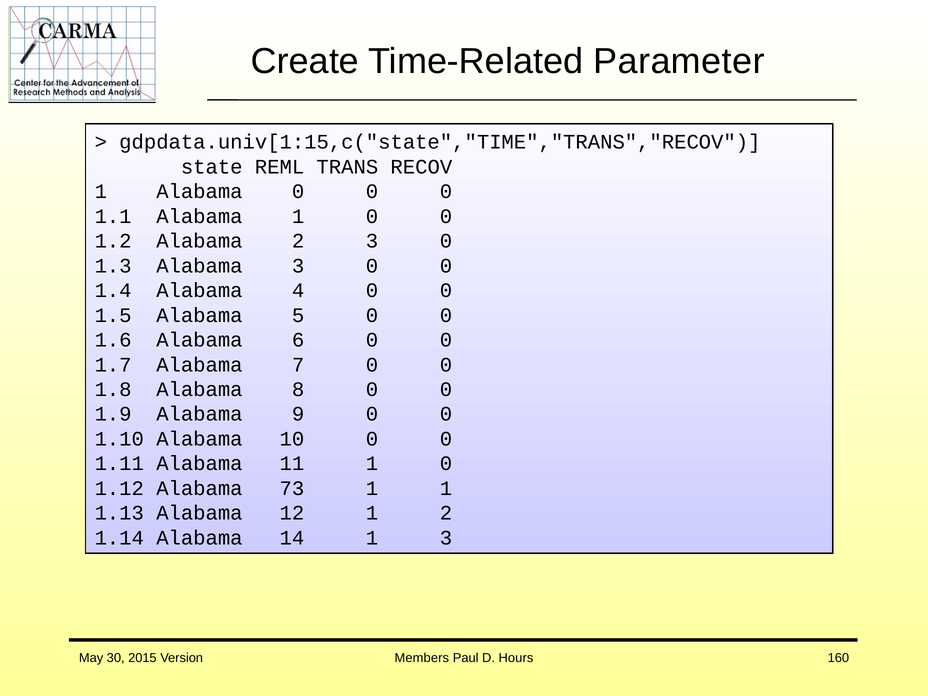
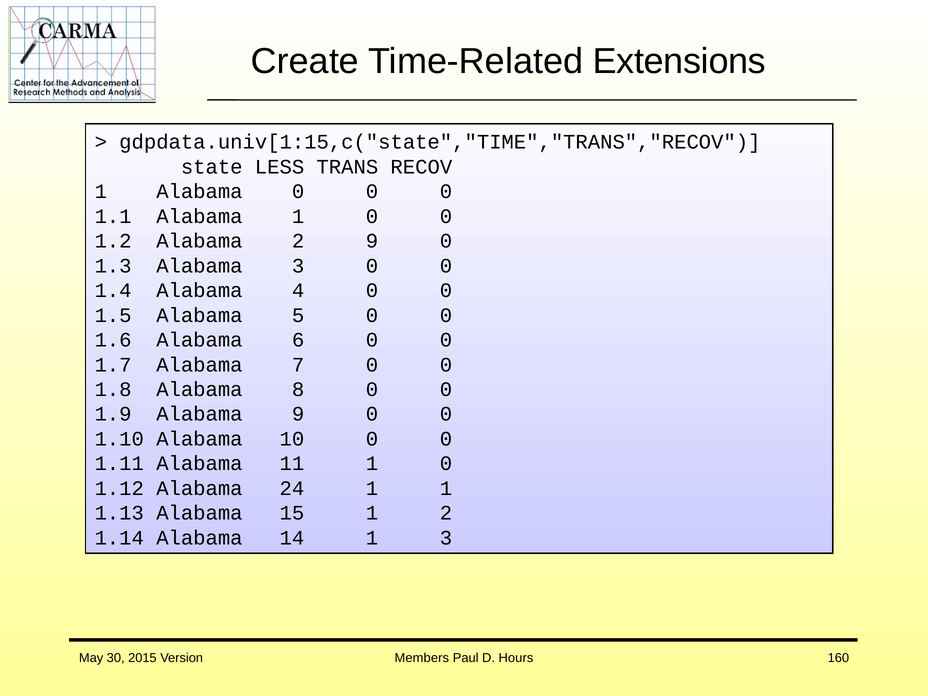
Parameter: Parameter -> Extensions (679, 61)
REML: REML -> LESS (280, 167)
2 3: 3 -> 9 (372, 241)
73: 73 -> 24 (292, 488)
12: 12 -> 15 (292, 513)
